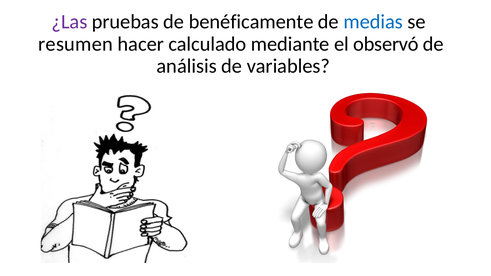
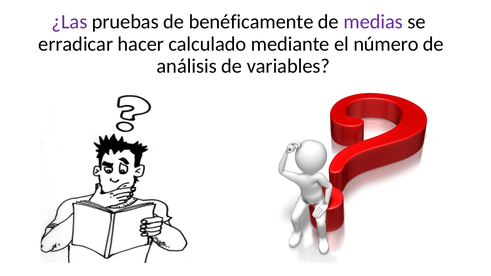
medias colour: blue -> purple (373, 22)
resumen: resumen -> erradicar (76, 44)
observó: observó -> número (386, 44)
